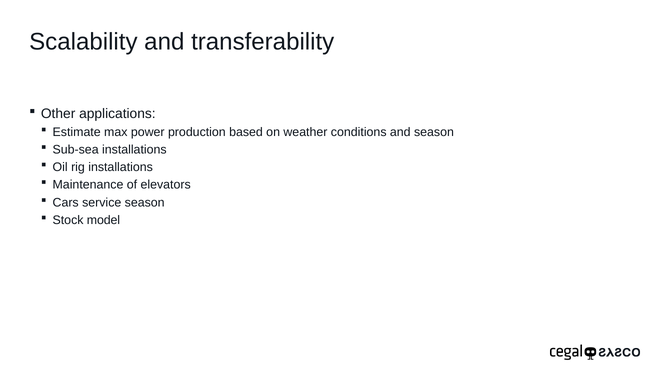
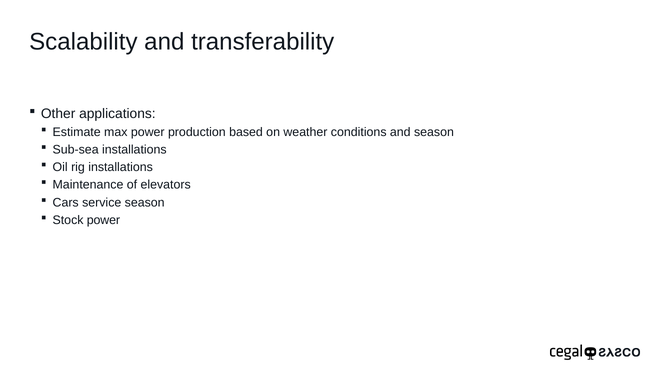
Stock model: model -> power (103, 220)
